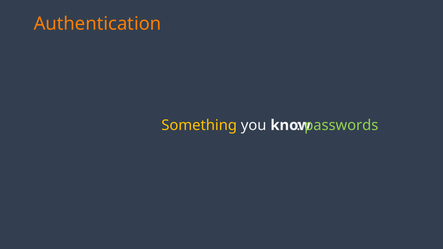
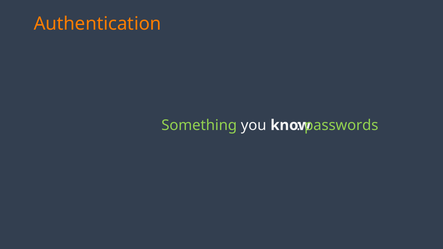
Something colour: yellow -> light green (199, 125)
